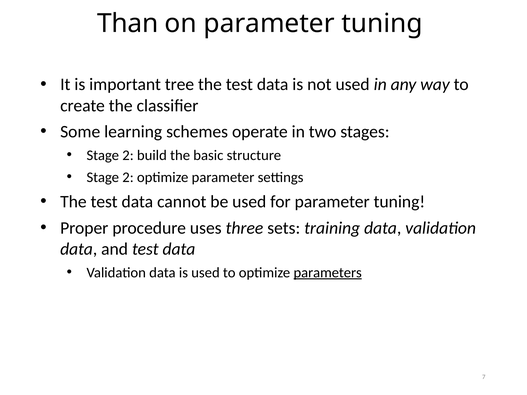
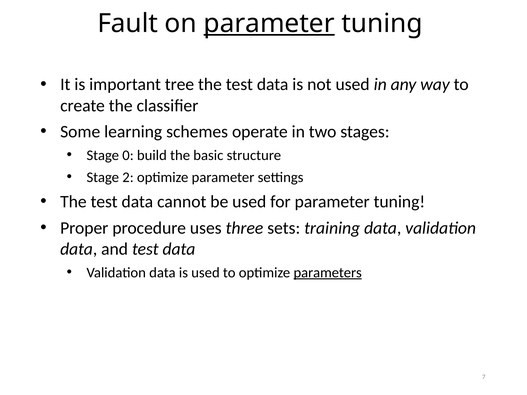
Than: Than -> Fault (128, 24)
parameter underline: none -> present (269, 24)
2: 2 -> 0 (128, 155)
